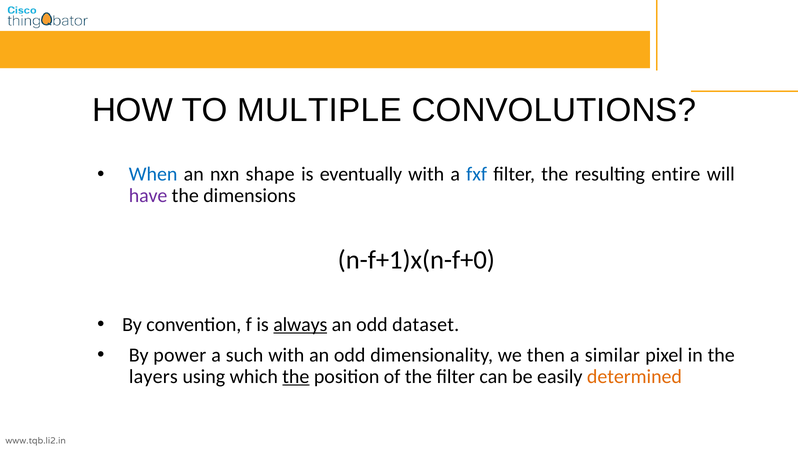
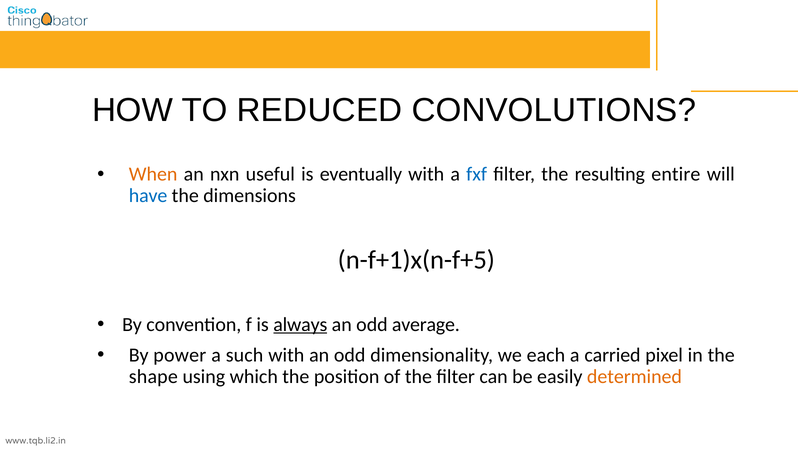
MULTIPLE: MULTIPLE -> REDUCED (320, 110)
When colour: blue -> orange (153, 174)
shape: shape -> useful (270, 174)
have colour: purple -> blue (148, 196)
n-f+1)x(n-f+0: n-f+1)x(n-f+0 -> n-f+1)x(n-f+5 (416, 260)
dataset: dataset -> average (426, 324)
then: then -> each (546, 355)
similar: similar -> carried (612, 355)
layers: layers -> shape (153, 376)
the underline: present -> none (296, 376)
